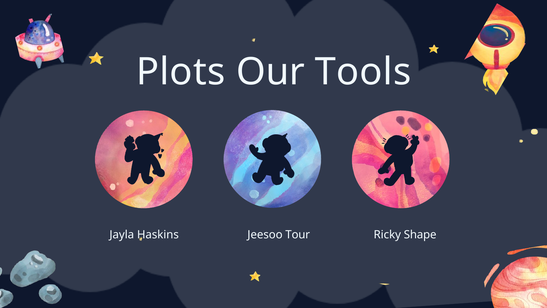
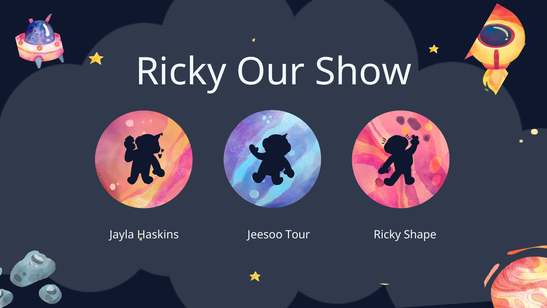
Plots: Plots -> Ricky (181, 72)
Tools: Tools -> Show (363, 72)
